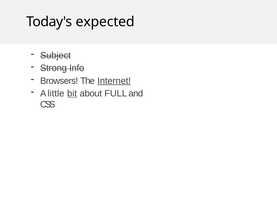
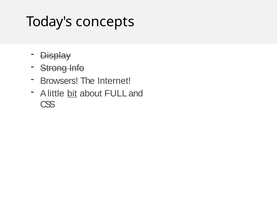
expected: expected -> concepts (105, 22)
Subject: Subject -> Display (55, 56)
Internet underline: present -> none (114, 81)
